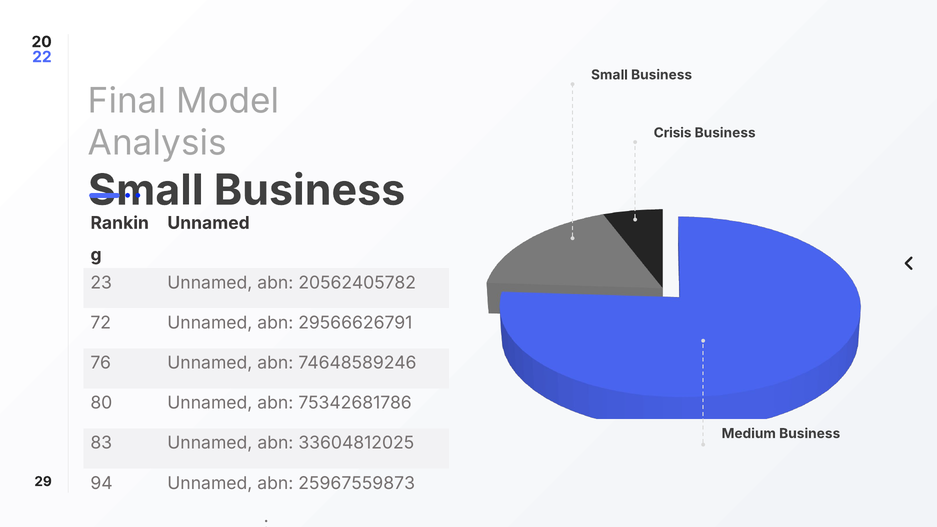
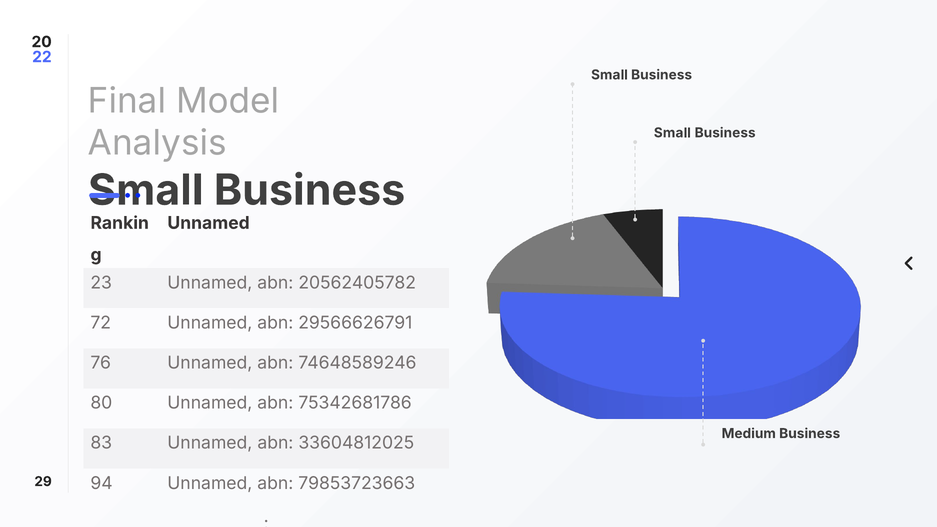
Crisis: Crisis -> Small (672, 133)
25967559873: 25967559873 -> 79853723663 (357, 483)
